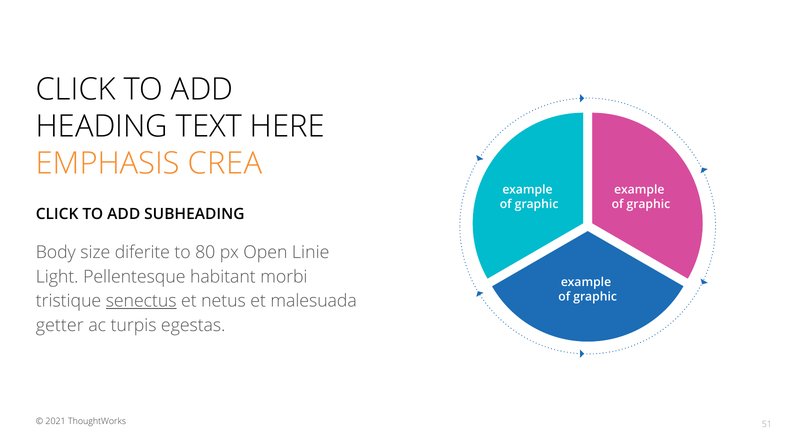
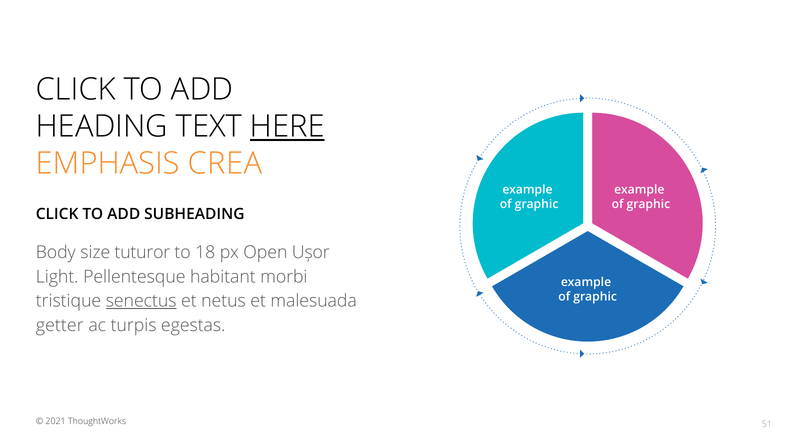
HERE underline: none -> present (287, 126)
diferite: diferite -> tuturor (142, 252)
80: 80 -> 18 (205, 252)
Linie: Linie -> Ușor (311, 252)
